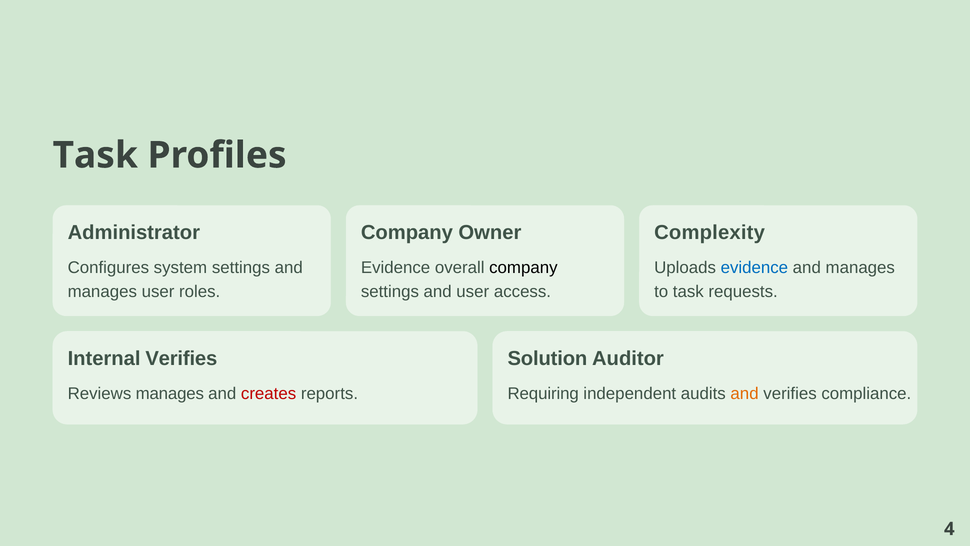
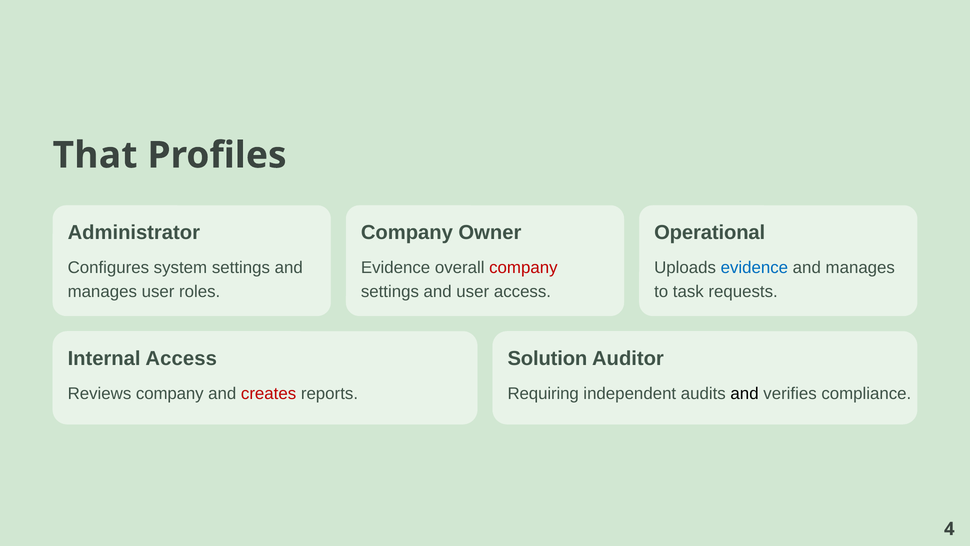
Task: Task -> That (95, 155)
Complexity: Complexity -> Operational (710, 233)
company colour: black -> red (523, 268)
Internal Verifies: Verifies -> Access (181, 358)
Reviews manages: manages -> company (170, 393)
and colour: orange -> black (745, 393)
